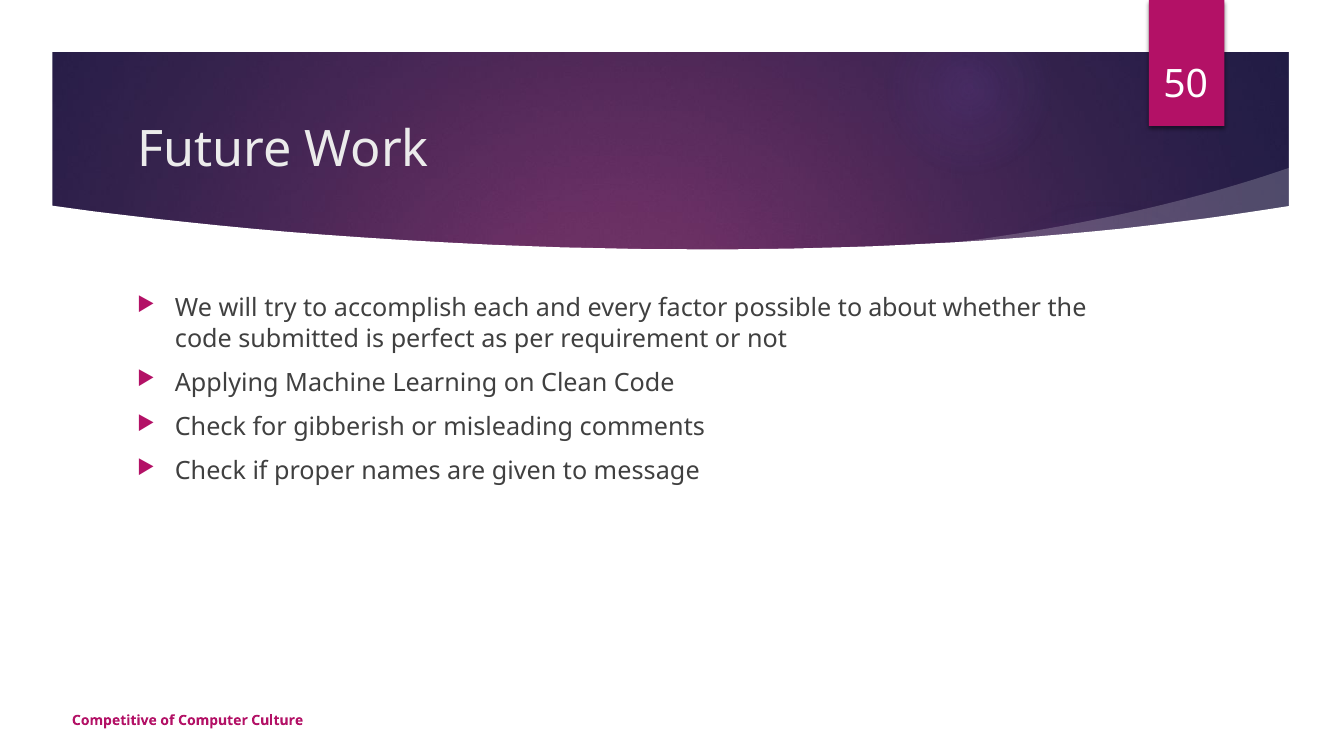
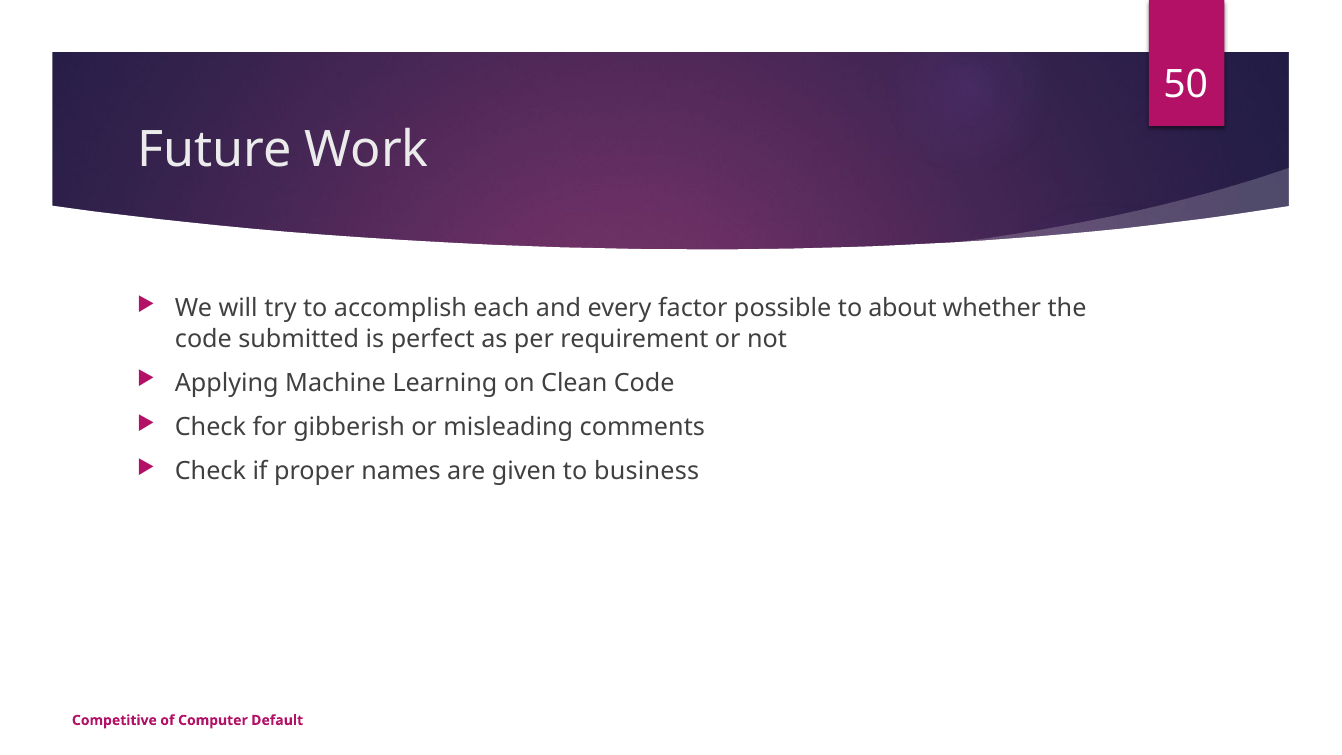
message: message -> business (647, 471)
Culture: Culture -> Default (277, 720)
